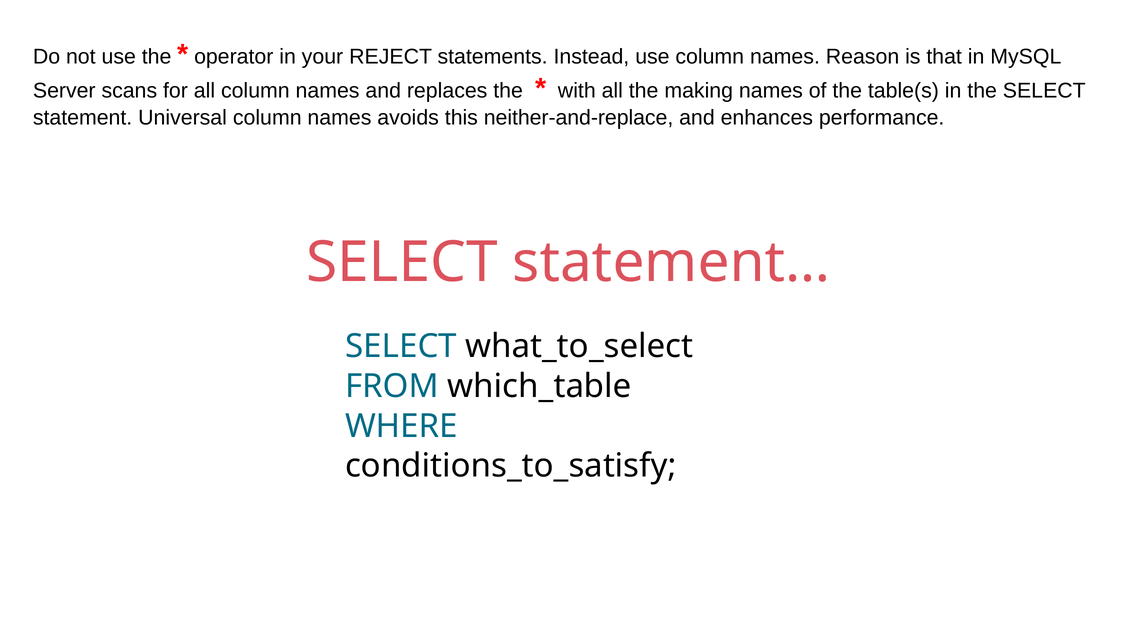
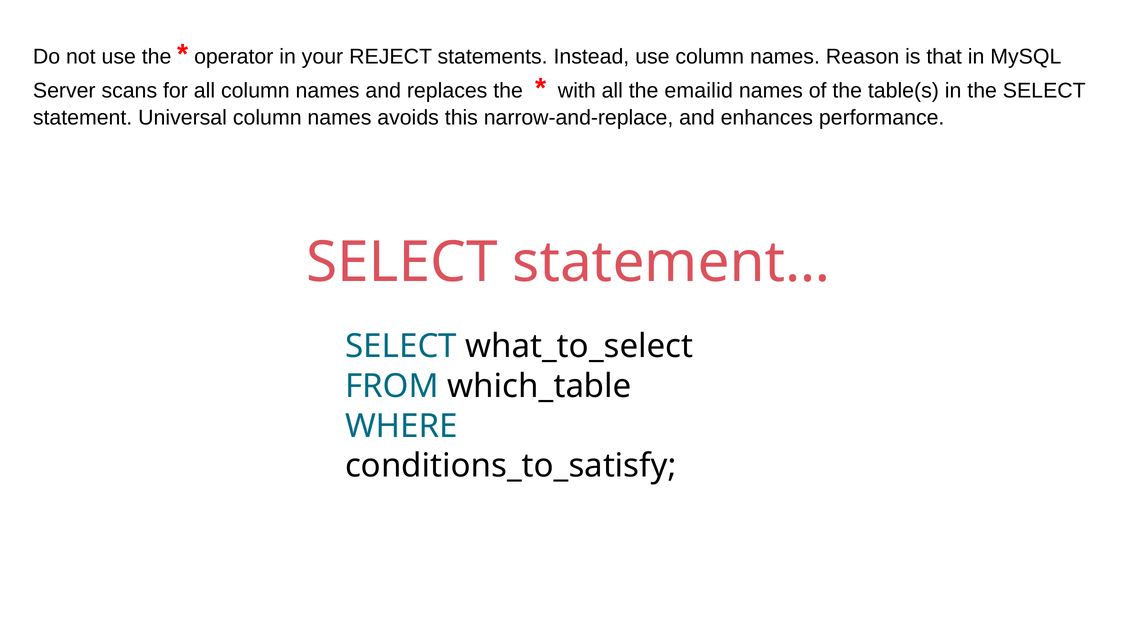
making: making -> emailid (699, 91)
neither-and-replace: neither-and-replace -> narrow-and-replace (579, 118)
